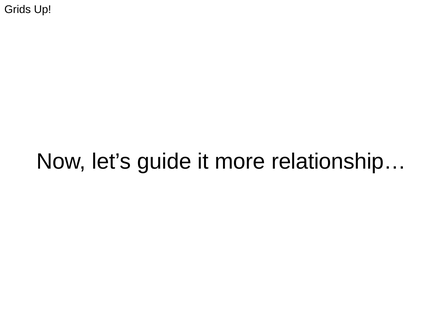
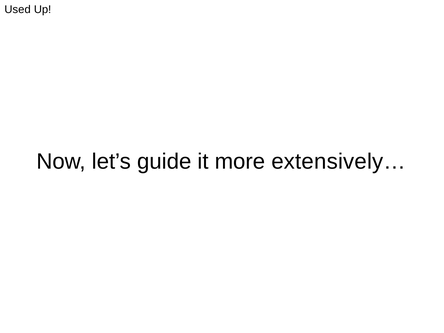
Grids: Grids -> Used (18, 10)
relationship…: relationship… -> extensively… (339, 161)
